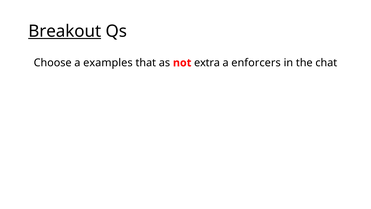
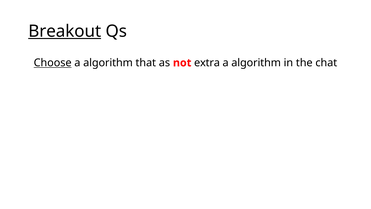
Choose underline: none -> present (53, 63)
examples: examples -> algorithm (108, 63)
enforcers: enforcers -> algorithm (256, 63)
